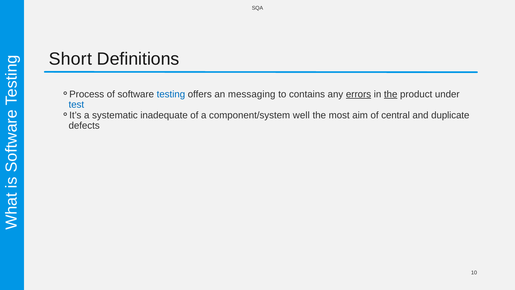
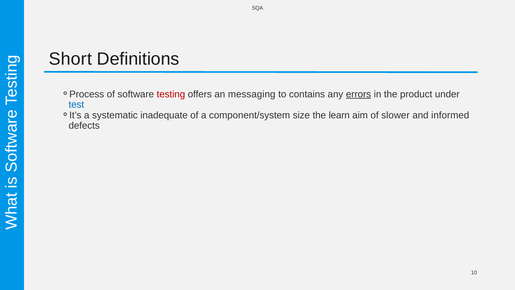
testing colour: blue -> red (171, 94)
the underline: present -> none (391, 94)
well: well -> size (301, 115)
most: most -> learn (339, 115)
central: central -> slower (395, 115)
duplicate: duplicate -> informed (450, 115)
